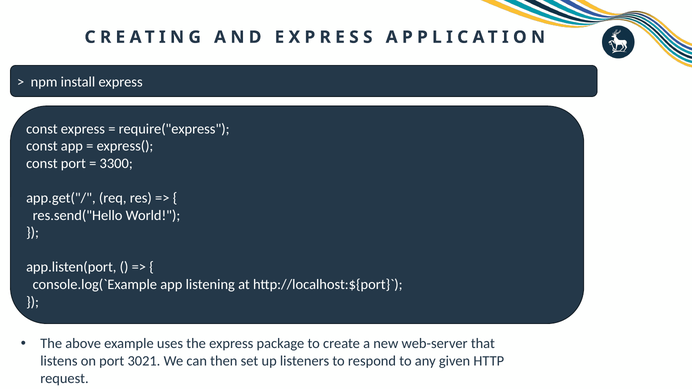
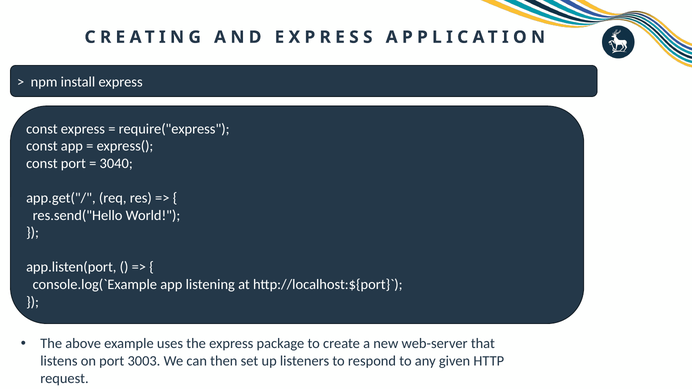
3300: 3300 -> 3040 (116, 163)
3021: 3021 -> 3003 (144, 361)
